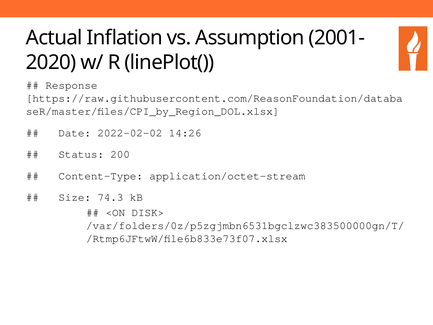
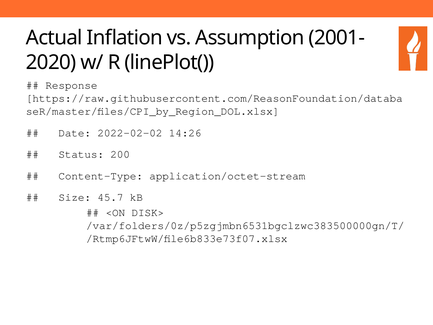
74.3: 74.3 -> 45.7 (110, 197)
